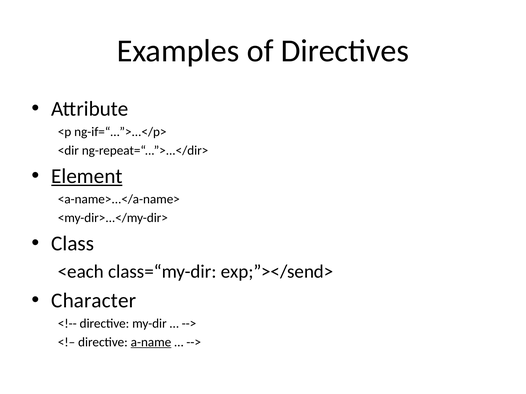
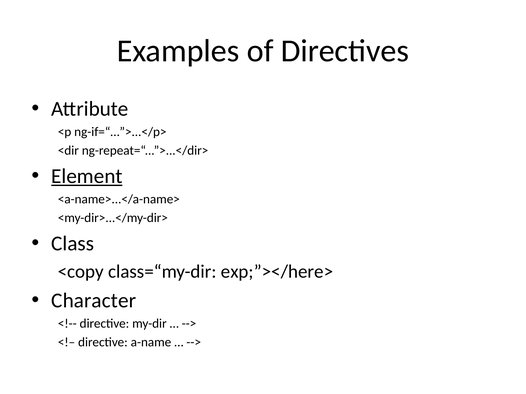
<each: <each -> <copy (81, 272)
exp;”></send>: exp;”></send> -> exp;”></here> (277, 272)
a-name underline: present -> none (151, 343)
